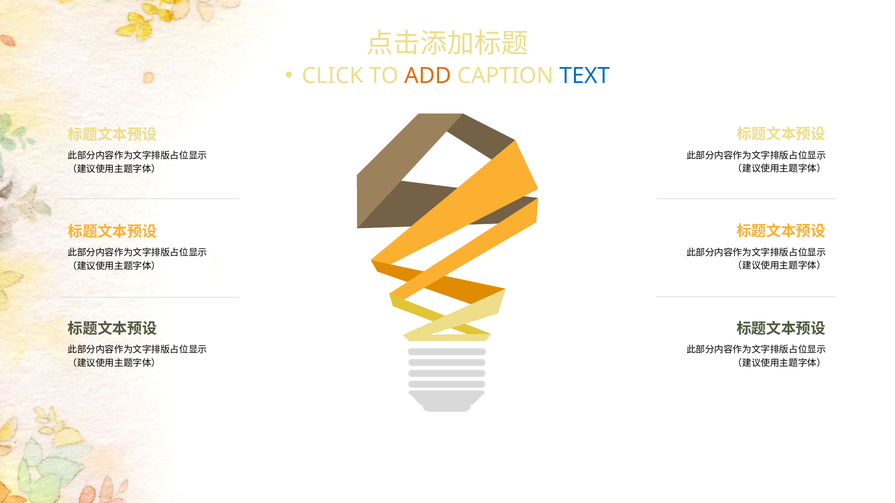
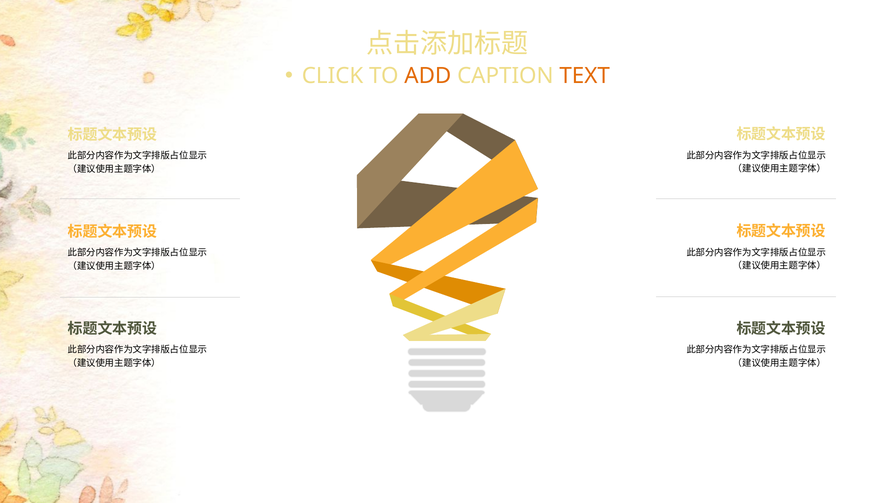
TEXT colour: blue -> orange (585, 76)
